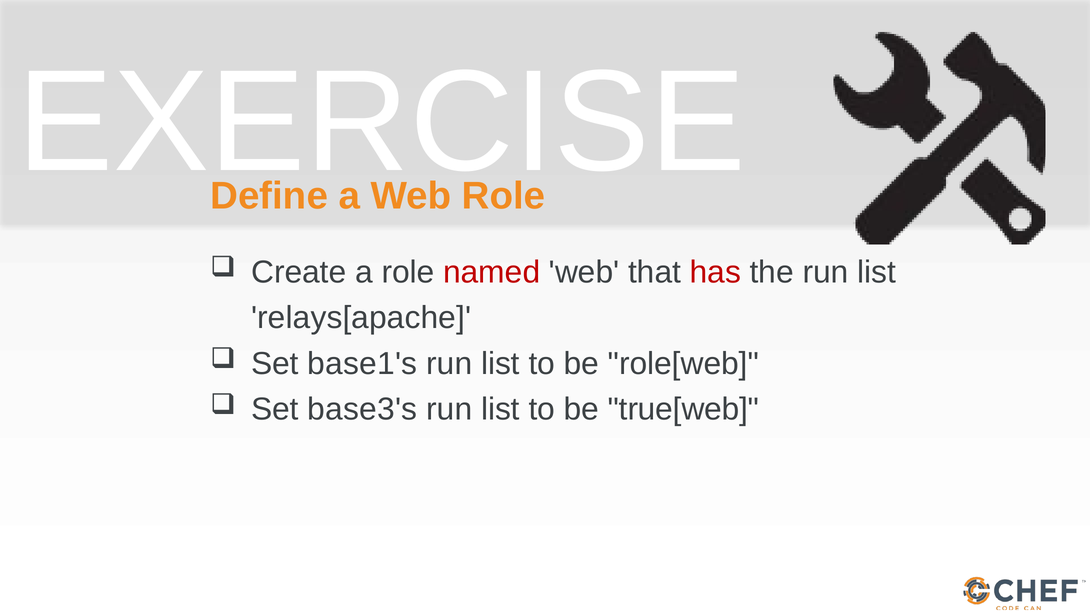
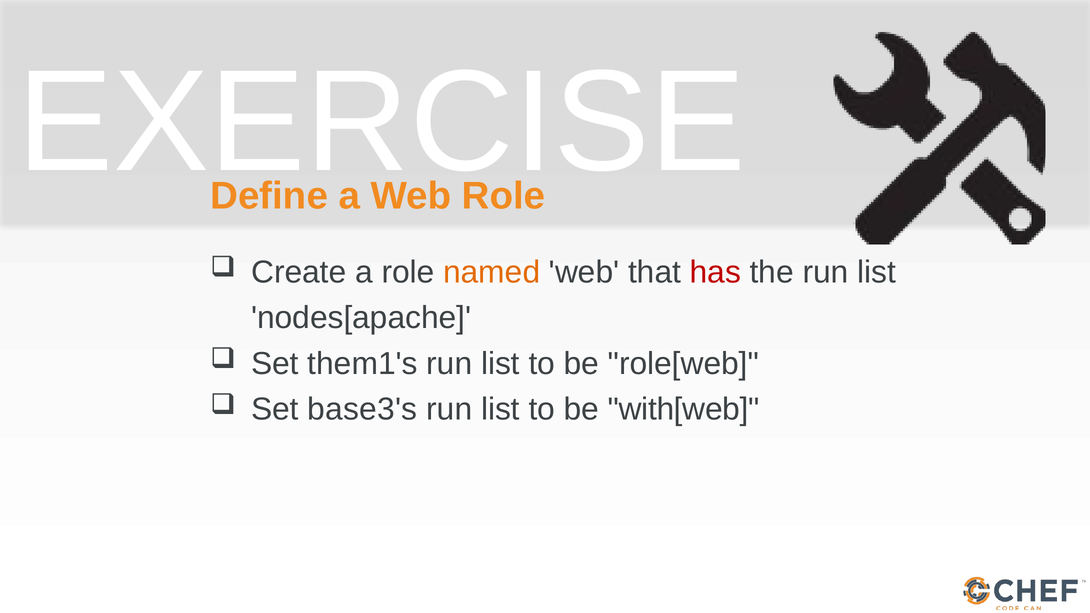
named colour: red -> orange (492, 272)
relays[apache: relays[apache -> nodes[apache (361, 318)
base1's: base1's -> them1's (363, 364)
true[web: true[web -> with[web (684, 410)
